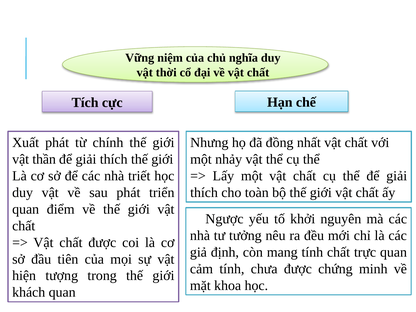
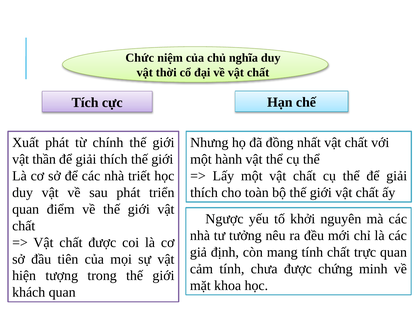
Vững: Vững -> Chức (140, 58)
nhảy: nhảy -> hành (229, 159)
